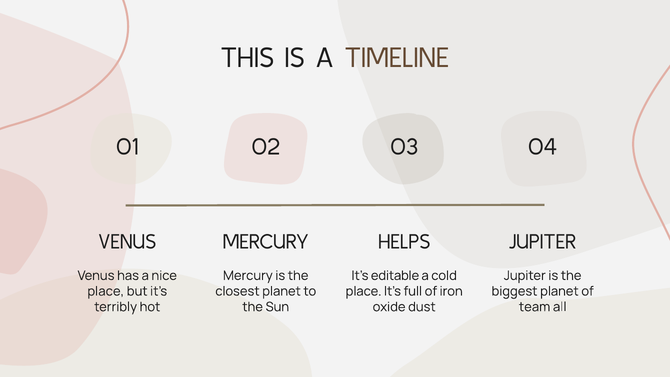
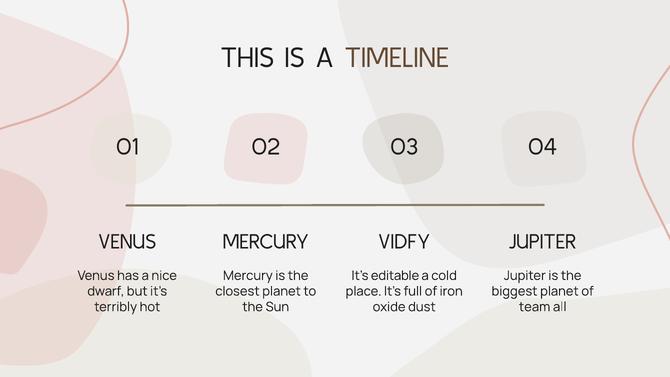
HELPS: HELPS -> VIDFY (404, 242)
place: place -> dwarf (106, 291)
